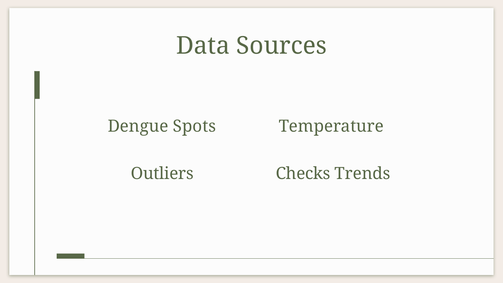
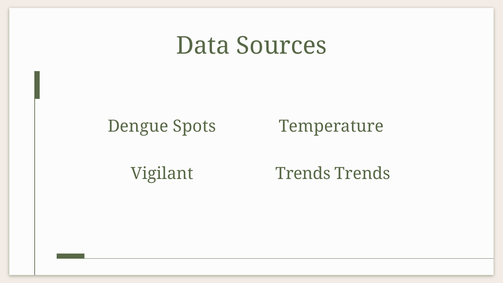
Outliers: Outliers -> Vigilant (162, 174)
Checks: Checks -> Trends (303, 174)
